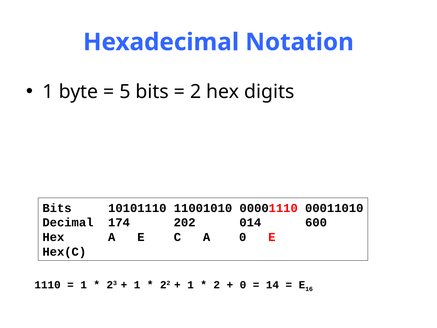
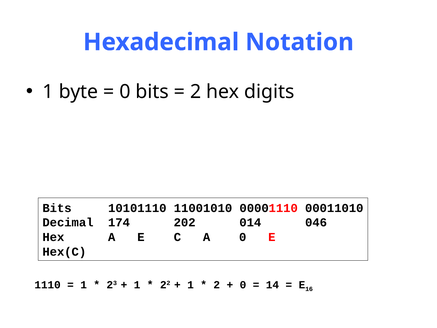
5: 5 -> 0 (125, 92)
600: 600 -> 046 (316, 222)
